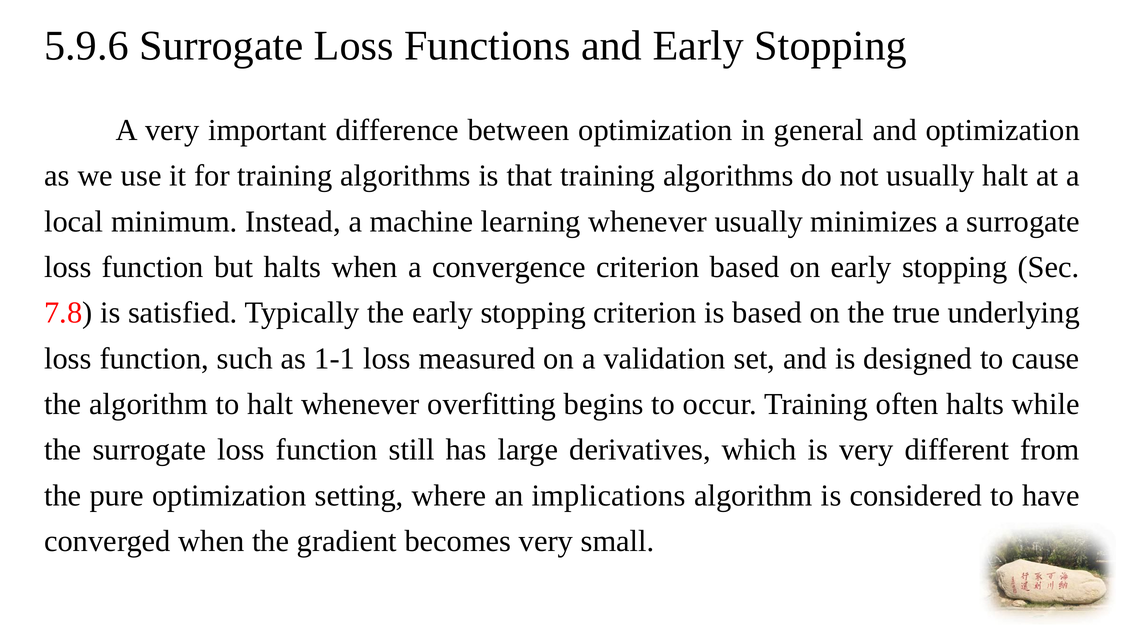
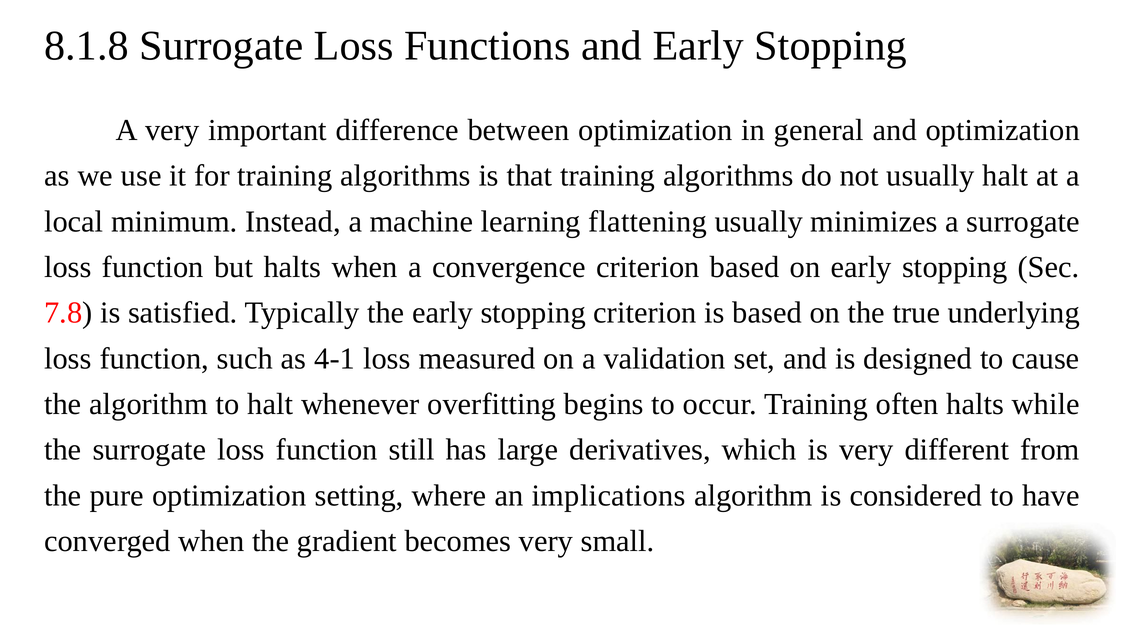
5.9.6: 5.9.6 -> 8.1.8 (86, 46)
learning whenever: whenever -> flattening (648, 222)
1-1: 1-1 -> 4-1 (335, 359)
